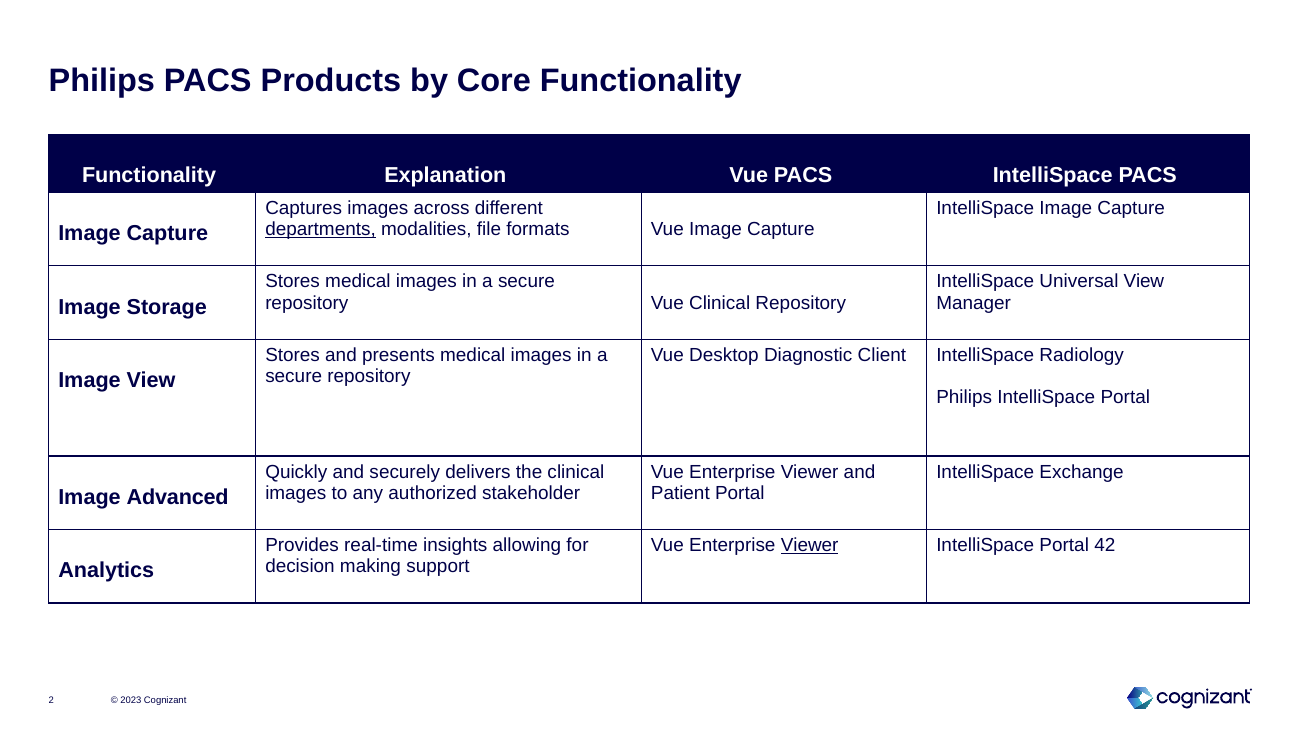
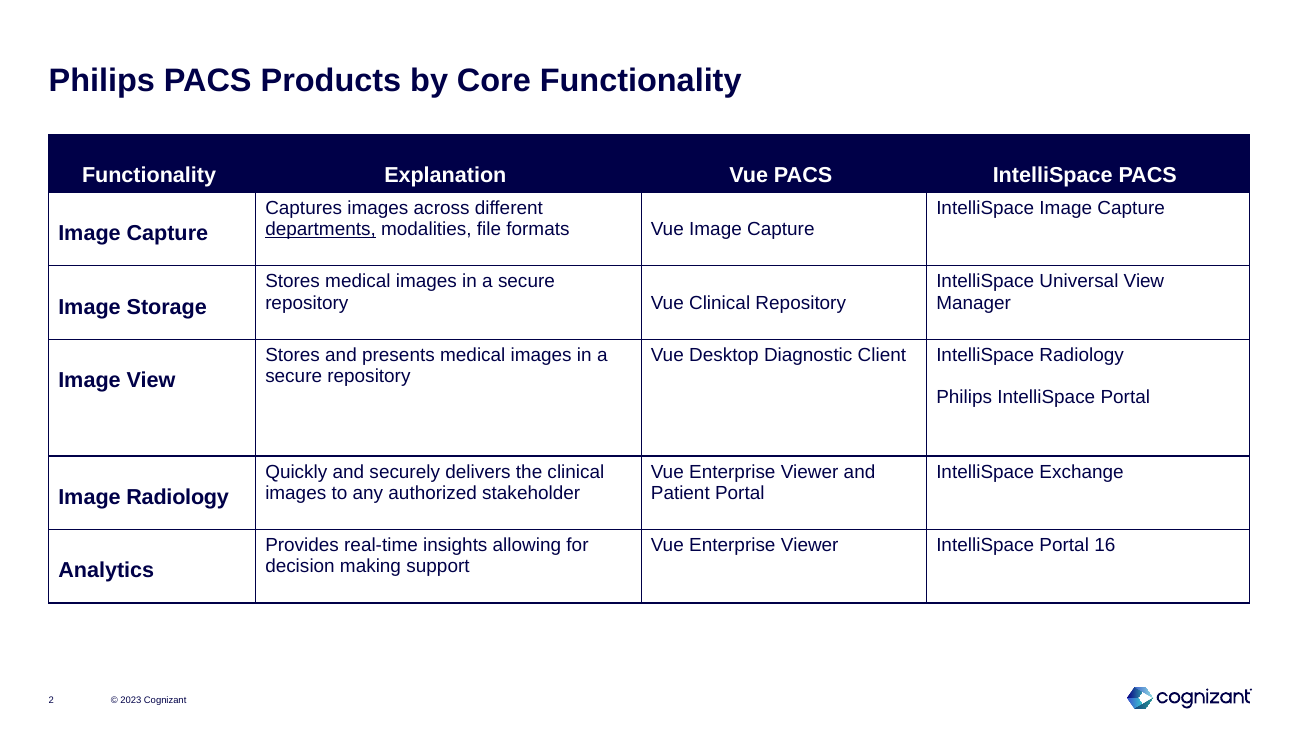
Image Advanced: Advanced -> Radiology (178, 497)
Viewer underline: present -> none (810, 546)
42: 42 -> 16 (1105, 546)
